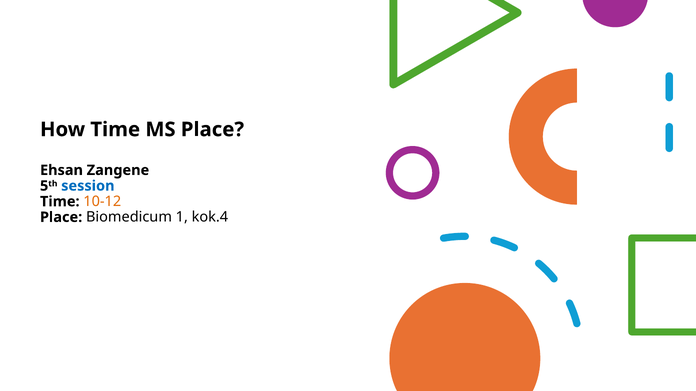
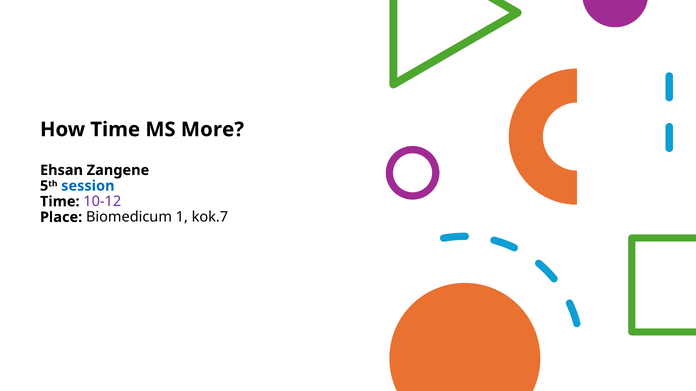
MS Place: Place -> More (212, 130)
10-12 colour: orange -> purple (102, 202)
kok.4: kok.4 -> kok.7 (210, 217)
